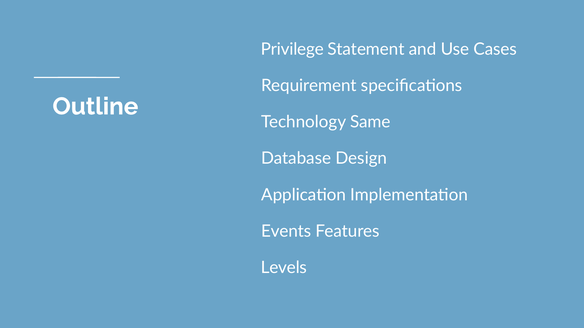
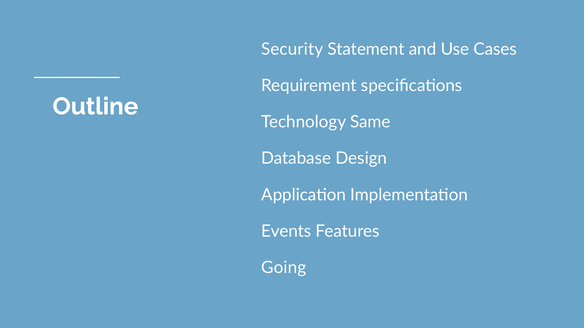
Privilege: Privilege -> Security (292, 49)
Levels: Levels -> Going (284, 268)
